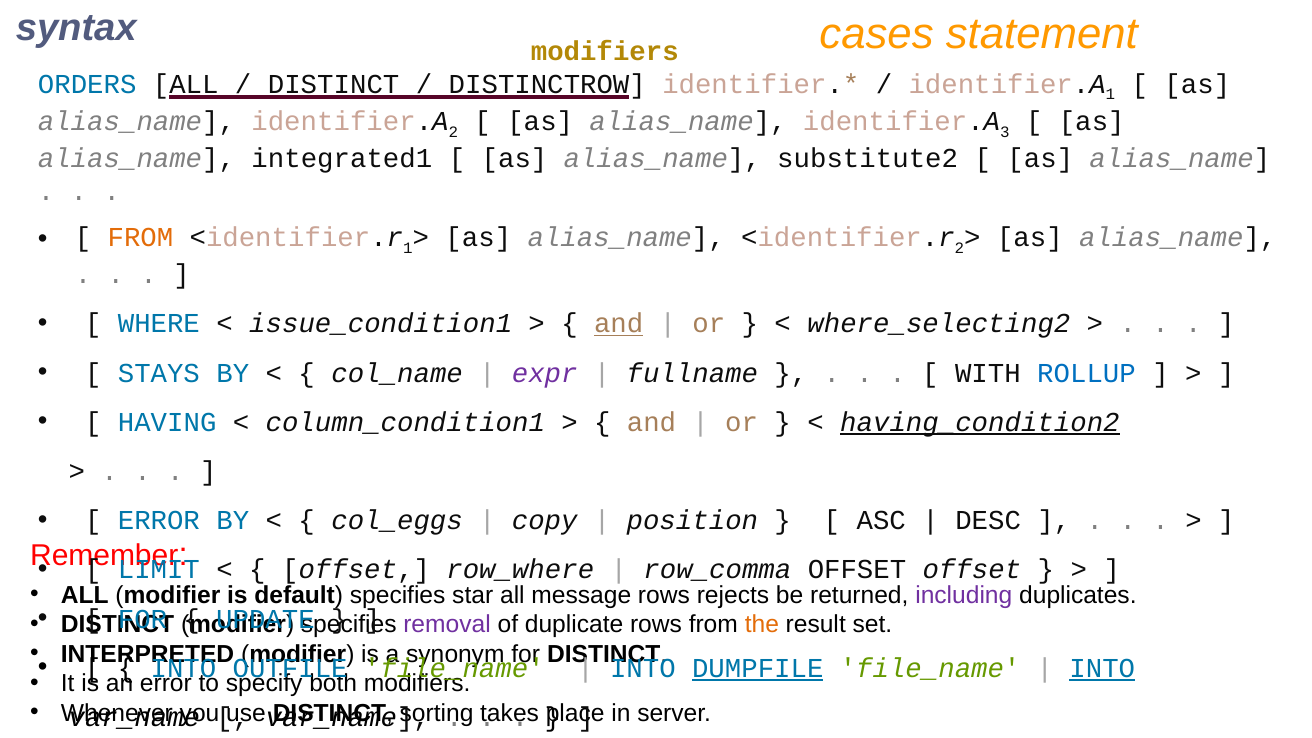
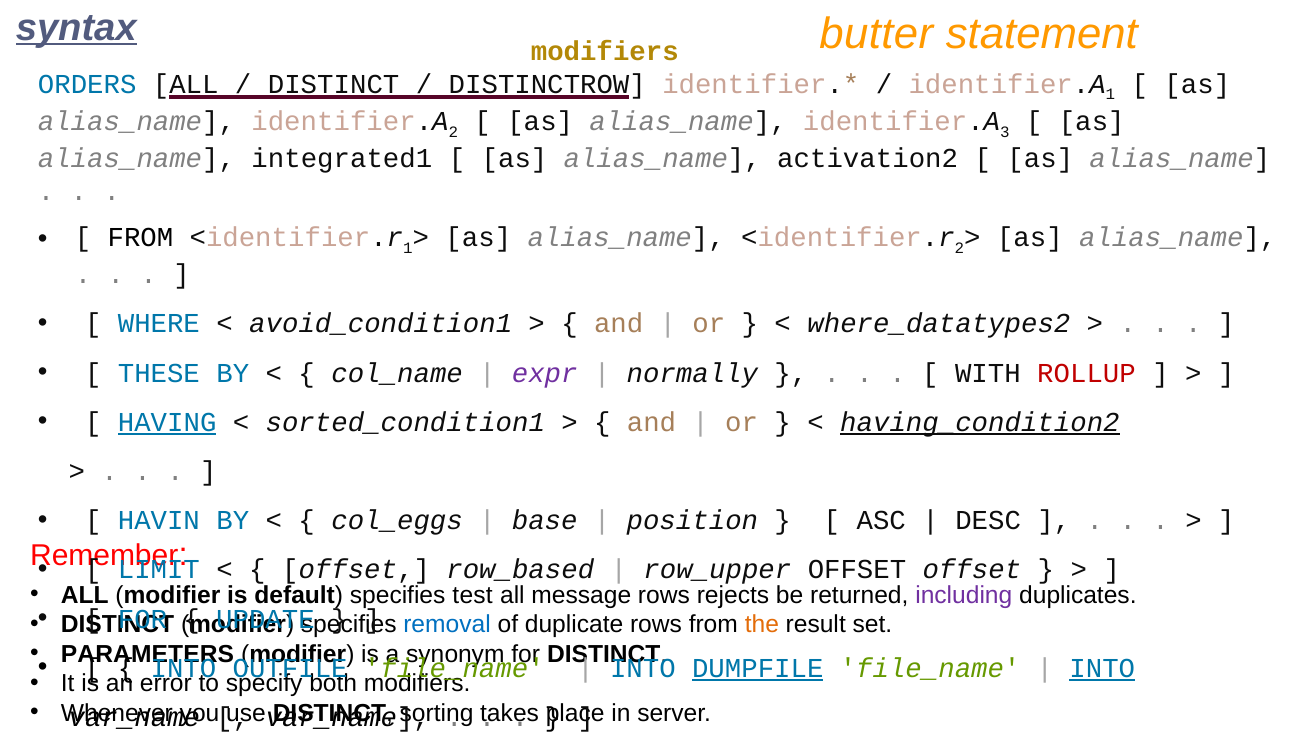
syntax underline: none -> present (76, 28)
cases: cases -> butter (876, 34)
substitute2: substitute2 -> activation2 (868, 159)
FROM colour: orange -> black (140, 237)
issue_condition1: issue_condition1 -> avoid_condition1 (381, 324)
and underline: present -> none (619, 324)
where_selecting2: where_selecting2 -> where_datatypes2 (939, 324)
STAYS: STAYS -> THESE (159, 373)
fullname: fullname -> normally (692, 373)
ROLLUP colour: blue -> red (1087, 373)
HAVING underline: none -> present (167, 422)
column_condition1: column_condition1 -> sorted_condition1 (405, 422)
ERROR: ERROR -> HAVIN (159, 521)
copy: copy -> base (545, 521)
row_where: row_where -> row_based (520, 570)
row_comma: row_comma -> row_upper (717, 570)
star: star -> test (473, 595)
removal colour: purple -> blue (447, 625)
INTERPRETED: INTERPRETED -> PARAMETERS (148, 654)
